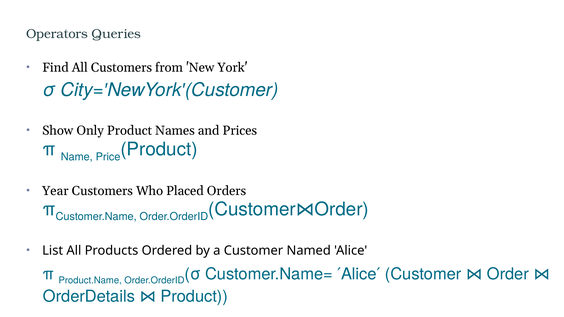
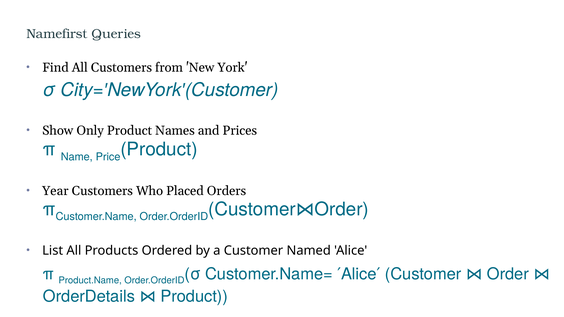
Operators: Operators -> Namefirst (57, 34)
